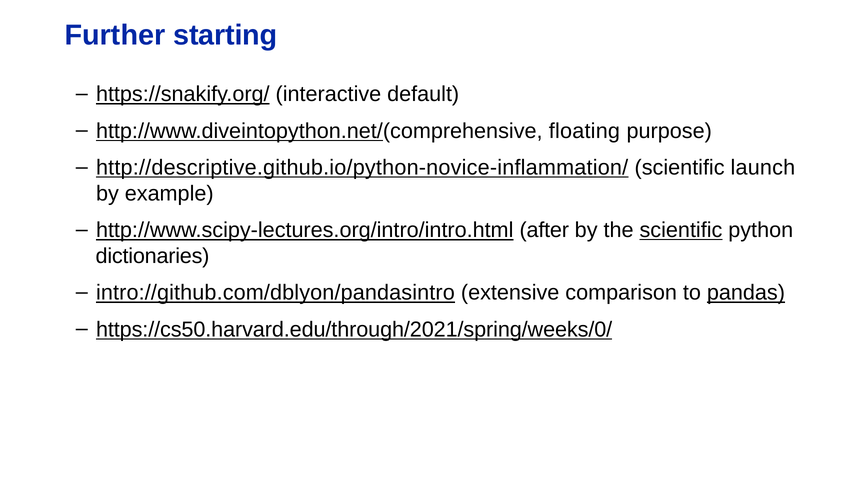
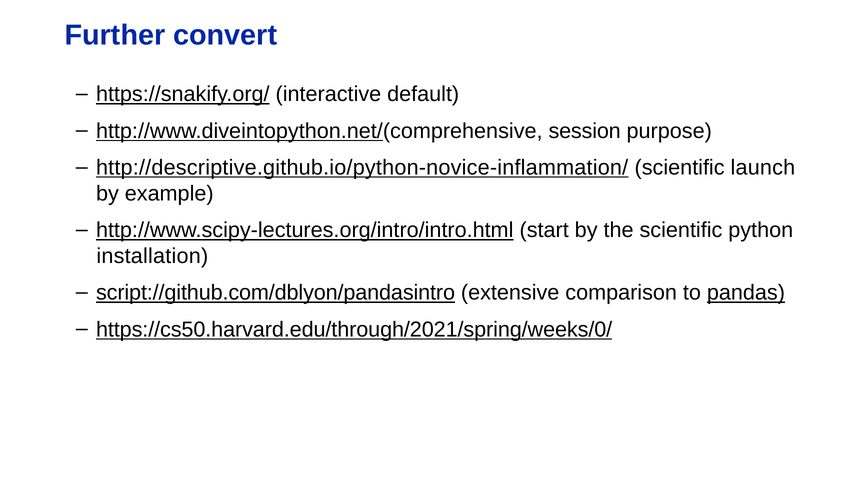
starting: starting -> convert (225, 35)
floating: floating -> session (585, 131)
after: after -> start (544, 230)
scientific underline: present -> none (681, 230)
dictionaries: dictionaries -> installation (152, 256)
intro://github.com/dblyon/pandasintro: intro://github.com/dblyon/pandasintro -> script://github.com/dblyon/pandasintro (276, 293)
